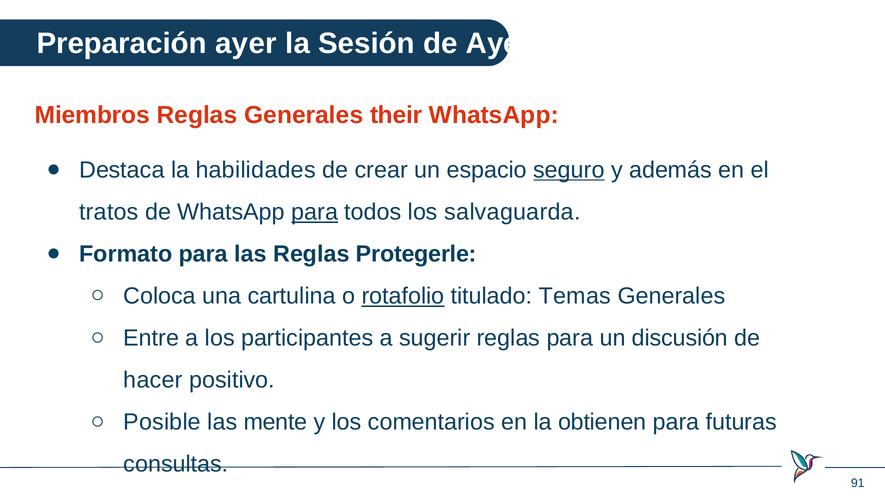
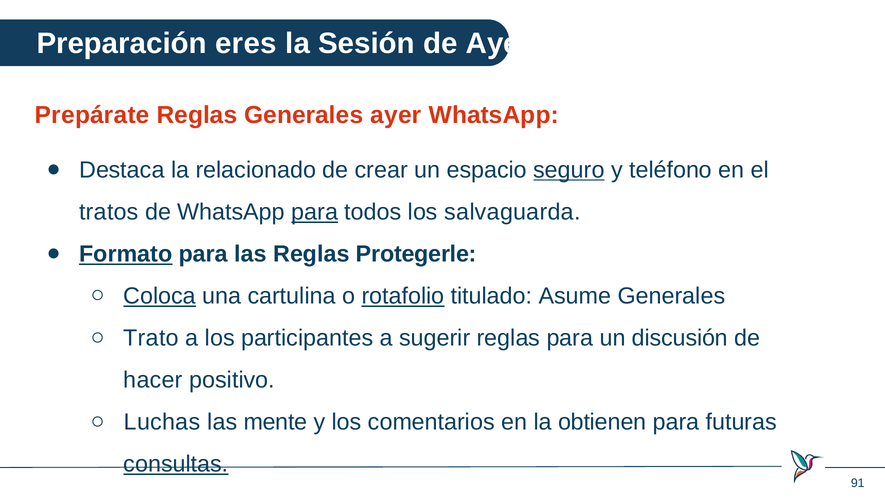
Preparación ayer: ayer -> eres (246, 43)
Miembros: Miembros -> Prepárate (92, 115)
Generales their: their -> ayer (396, 115)
habilidades: habilidades -> relacionado (256, 170)
además: además -> teléfono (671, 170)
Formato underline: none -> present (126, 254)
Coloca underline: none -> present (160, 296)
Temas: Temas -> Asume (575, 296)
Entre: Entre -> Trato (151, 338)
Posible: Posible -> Luchas (162, 422)
consultas underline: none -> present (176, 464)
